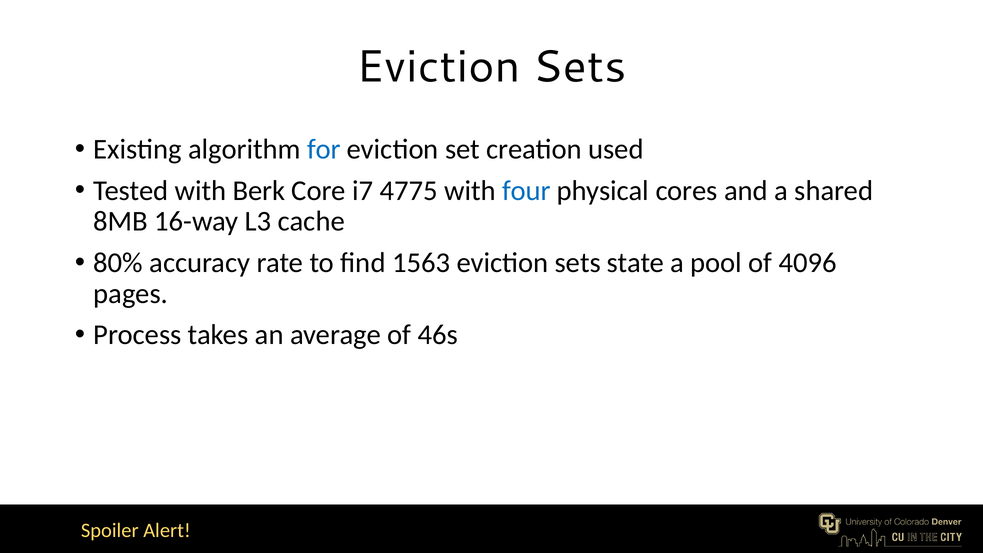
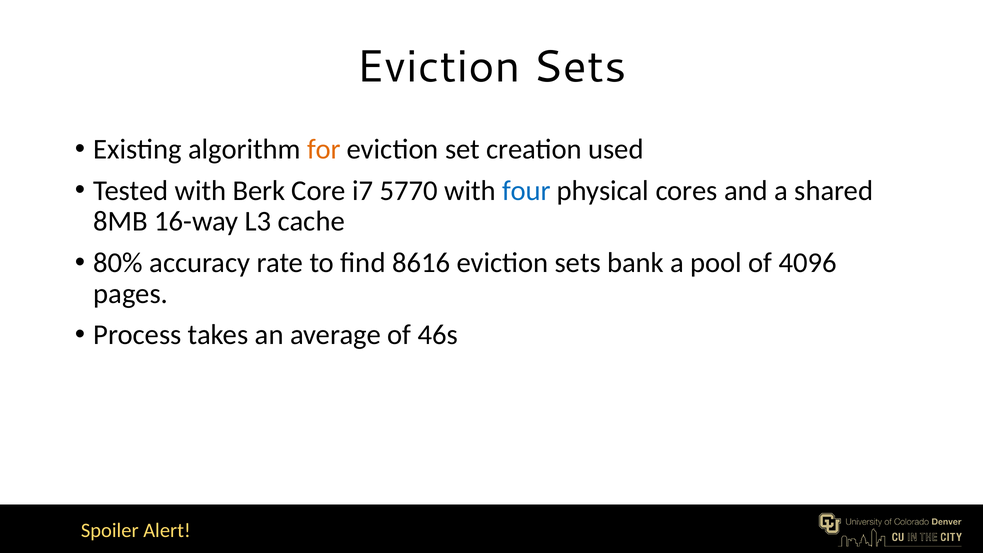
for colour: blue -> orange (324, 149)
4775: 4775 -> 5770 (409, 191)
1563: 1563 -> 8616 (421, 263)
state: state -> bank (635, 263)
